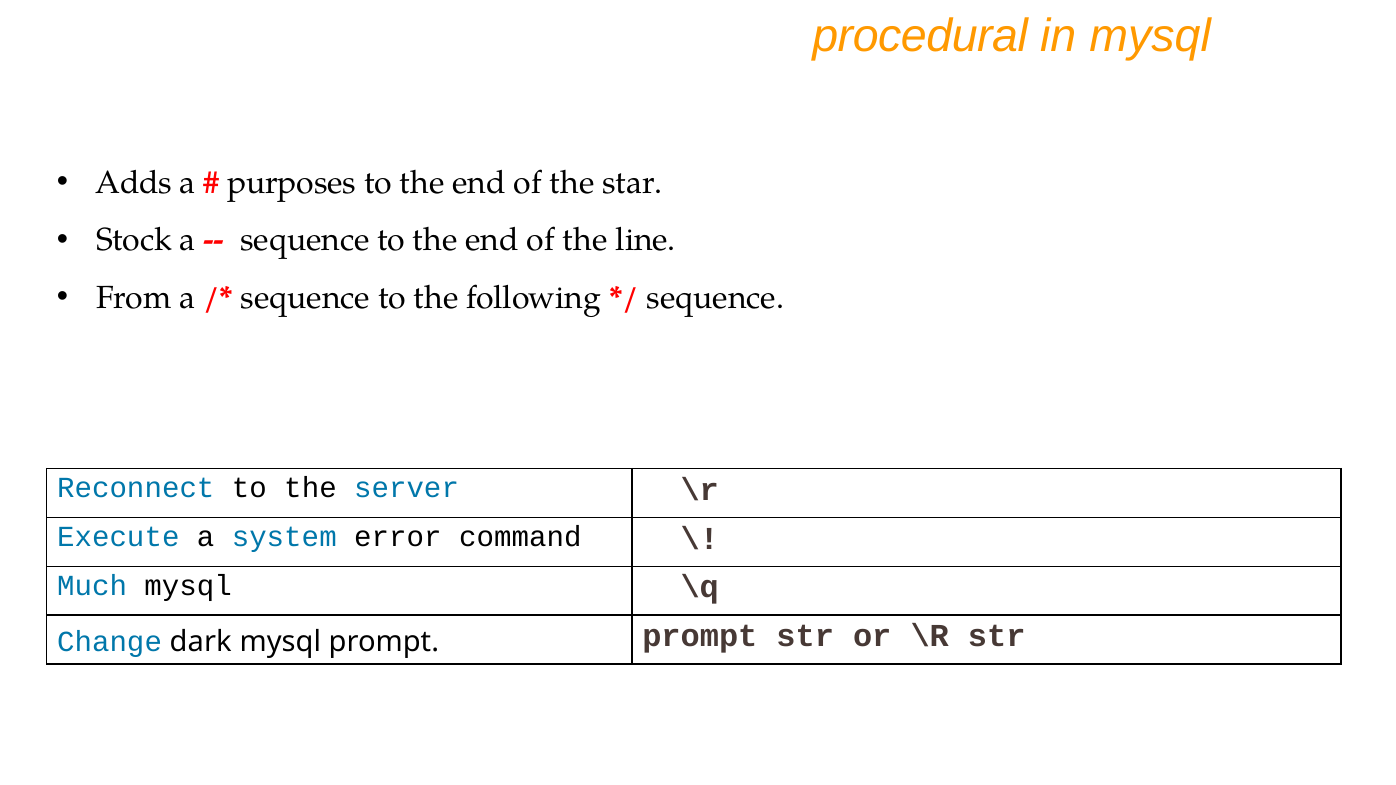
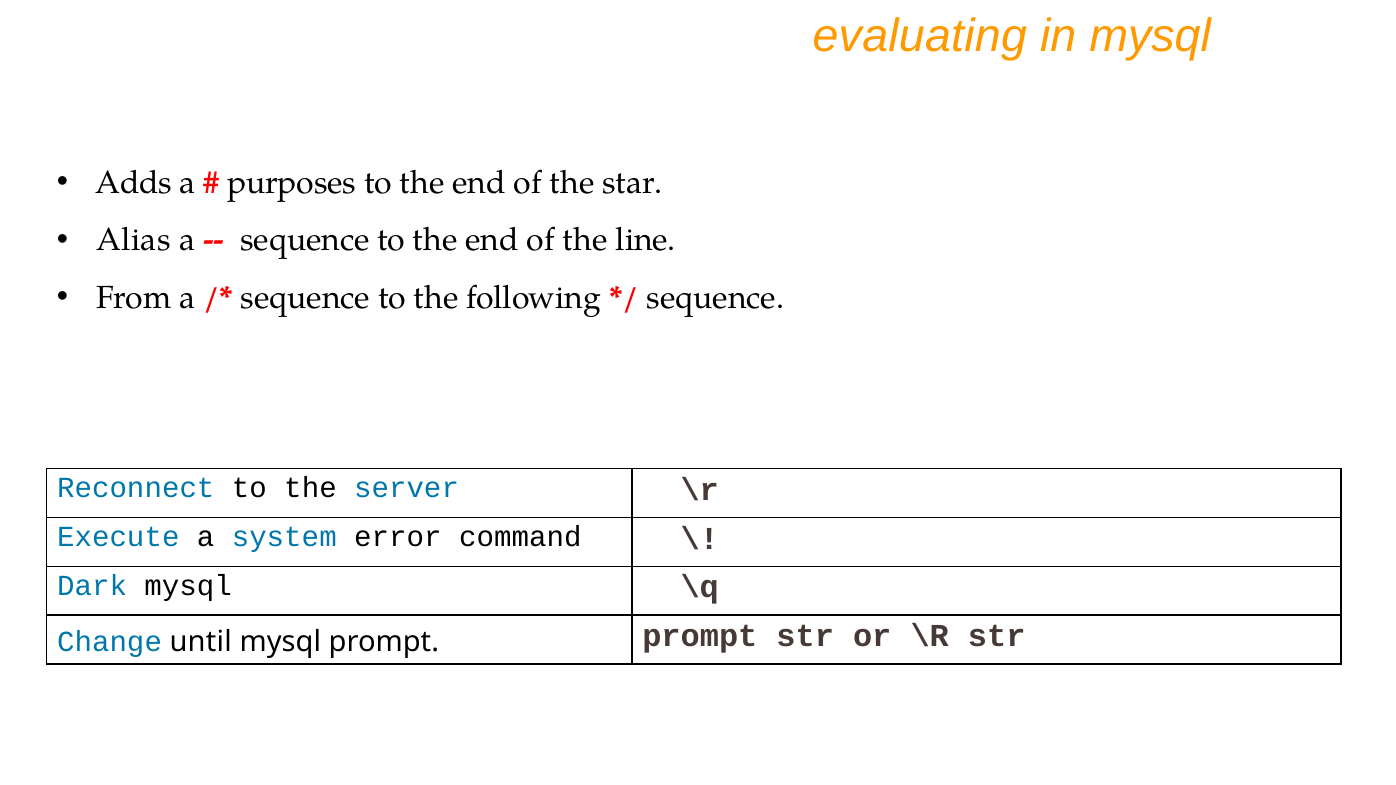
procedural: procedural -> evaluating (920, 36)
Stock: Stock -> Alias (134, 240)
Much: Much -> Dark (92, 586)
dark: dark -> until (201, 642)
